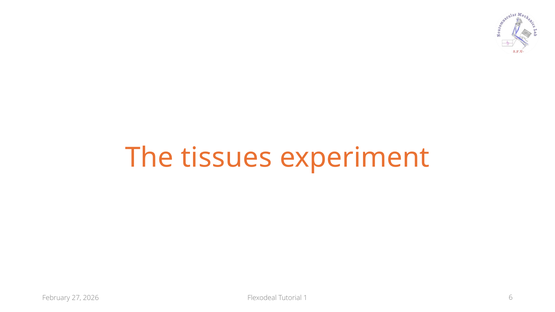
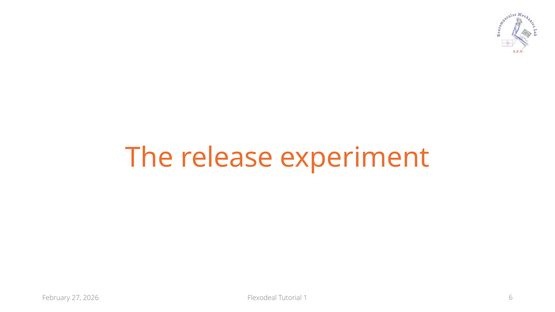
tissues: tissues -> release (227, 158)
